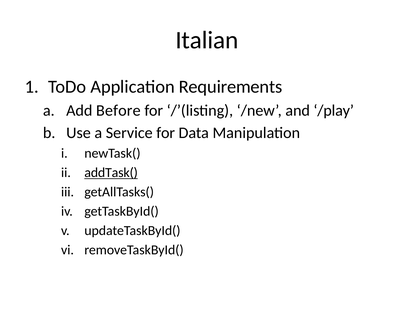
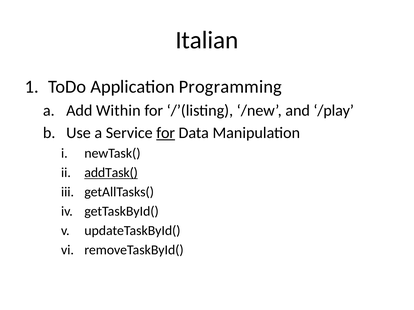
Requirements: Requirements -> Programming (230, 87)
Before: Before -> Within (118, 111)
for underline: none -> present (166, 133)
